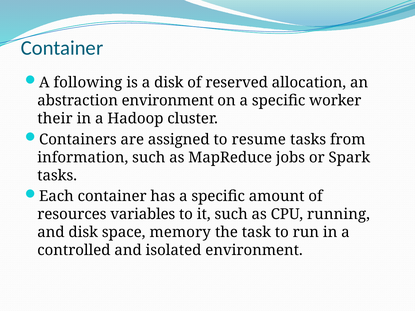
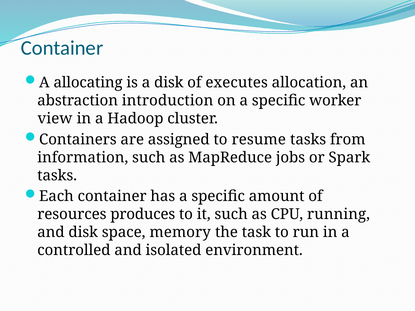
following: following -> allocating (88, 83)
reserved: reserved -> executes (237, 83)
abstraction environment: environment -> introduction (168, 101)
their: their -> view (55, 119)
variables: variables -> produces (143, 215)
